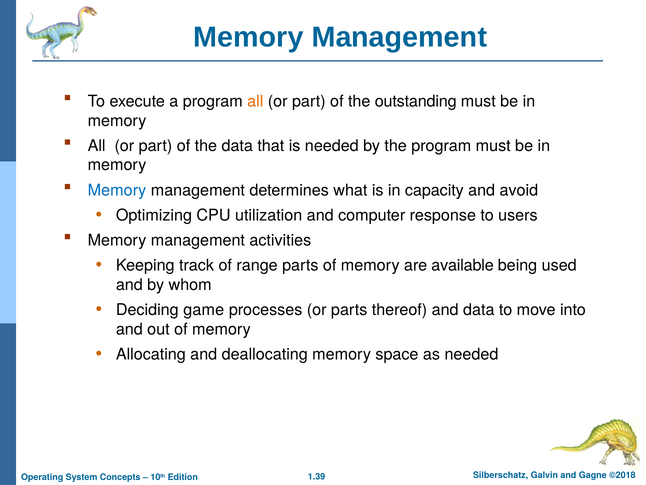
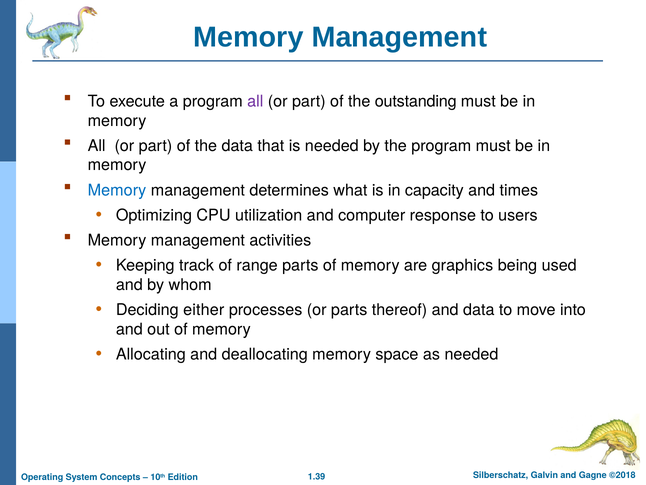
all colour: orange -> purple (255, 101)
avoid: avoid -> times (519, 190)
available: available -> graphics (462, 265)
game: game -> either (204, 309)
